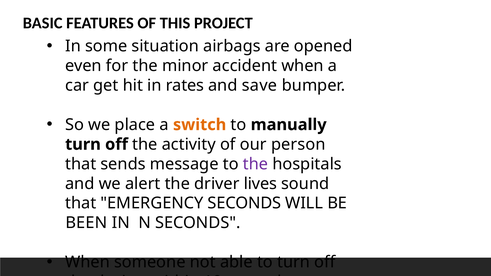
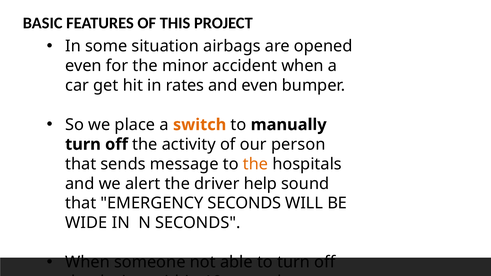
and save: save -> even (260, 86)
the colour: purple -> orange (256, 164)
lives: lives -> help (260, 184)
BEEN: BEEN -> WIDE (86, 223)
